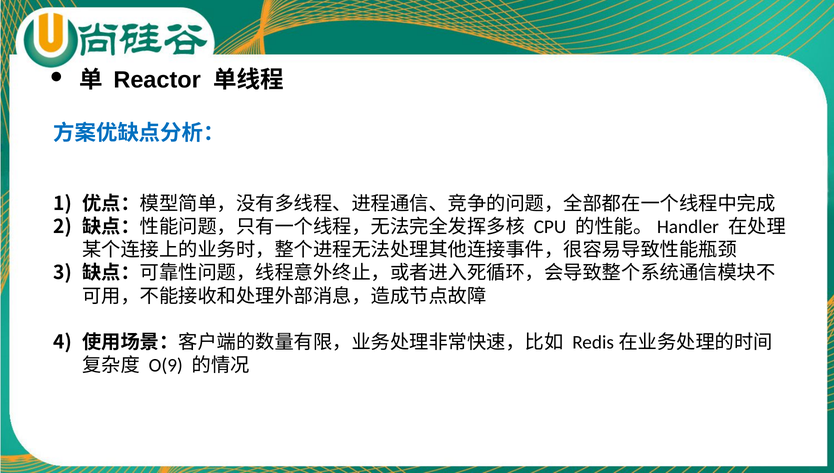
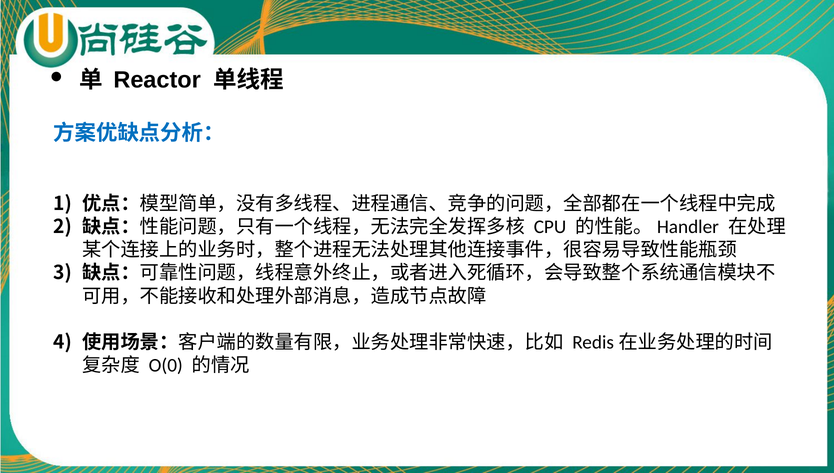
O(9: O(9 -> O(0 (166, 366)
